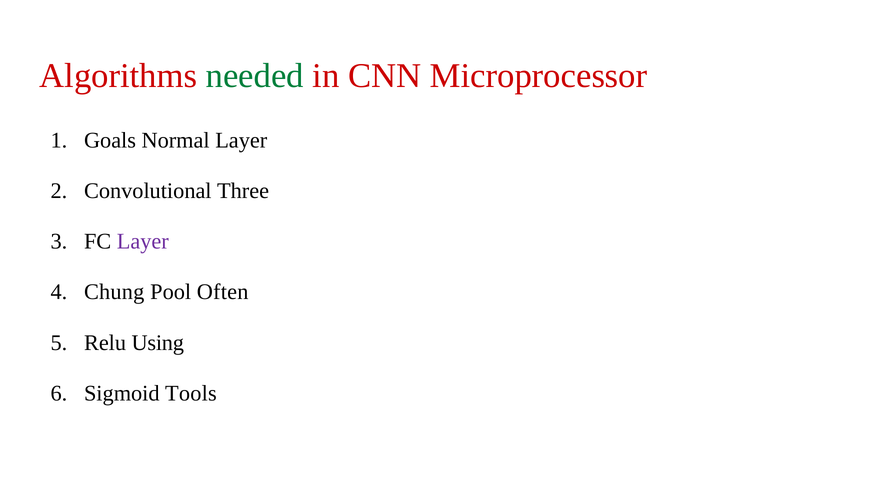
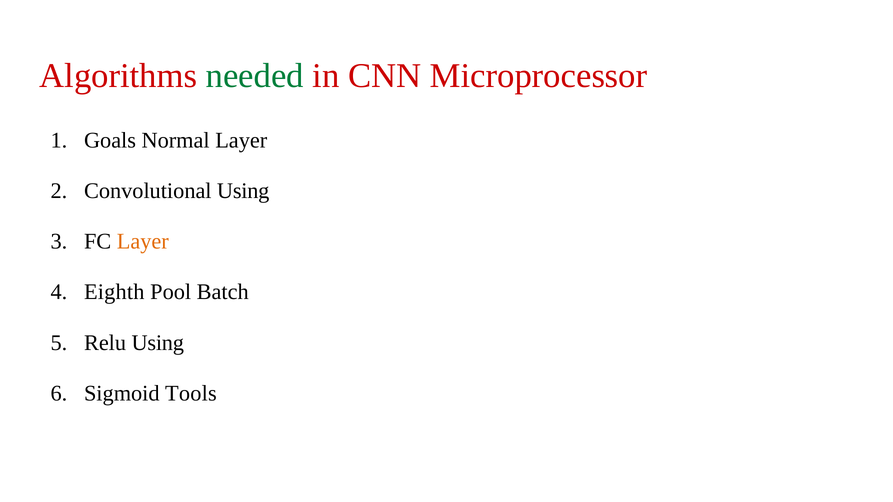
Convolutional Three: Three -> Using (243, 191)
Layer colour: purple -> orange (143, 242)
Chung: Chung -> Eighth (114, 292)
Often: Often -> Batch (223, 292)
